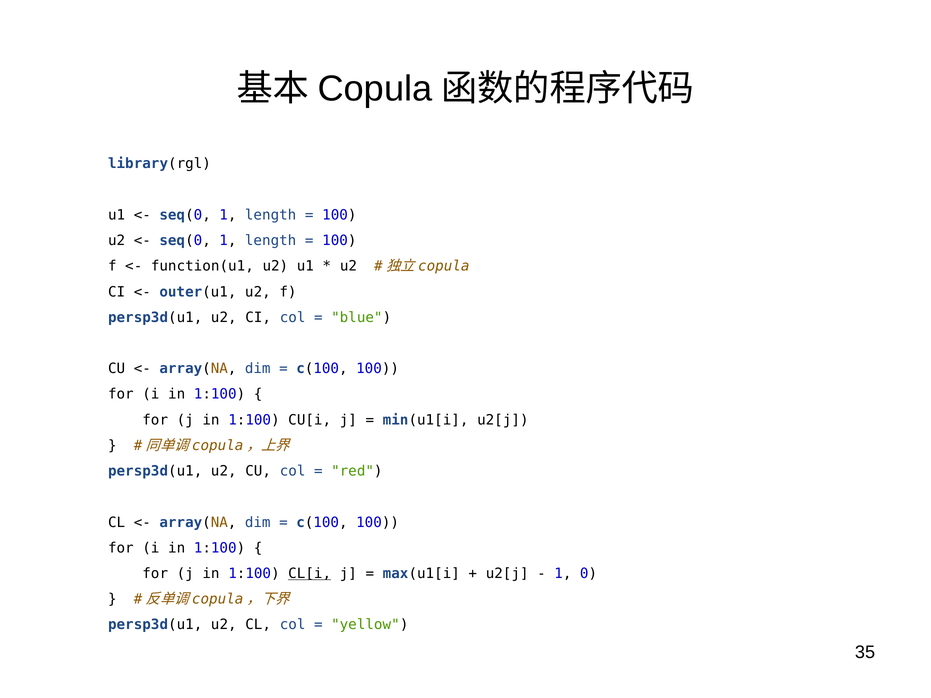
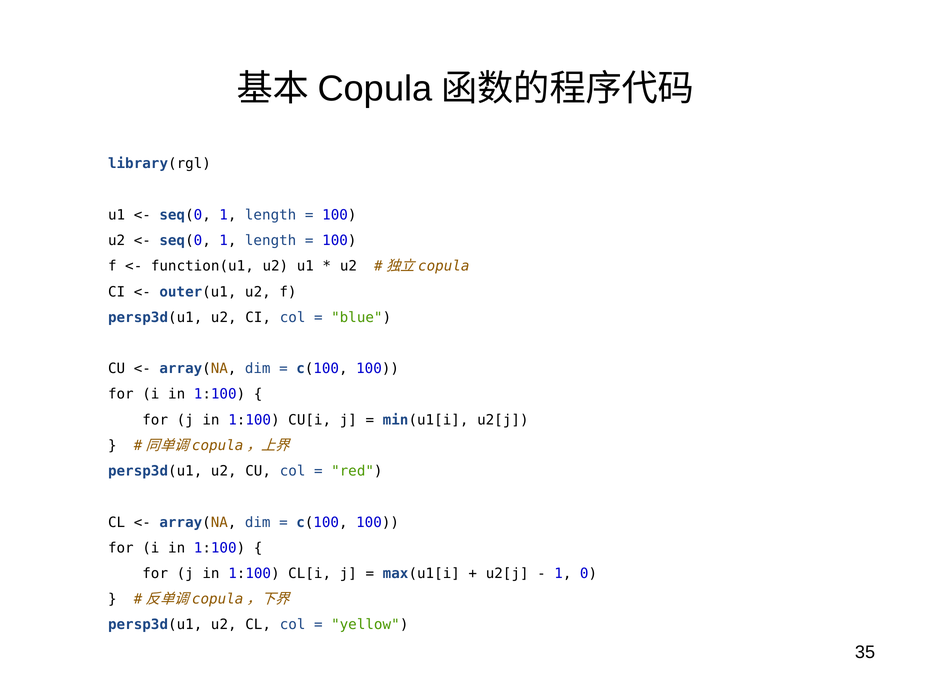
CL[i underline: present -> none (310, 574)
